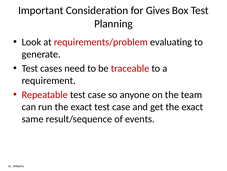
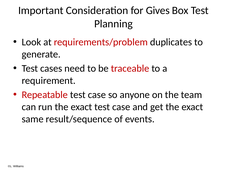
evaluating: evaluating -> duplicates (171, 42)
